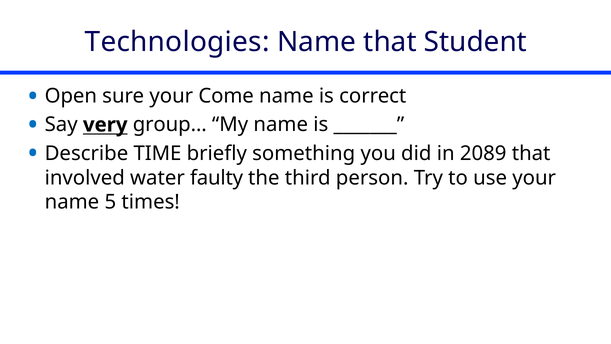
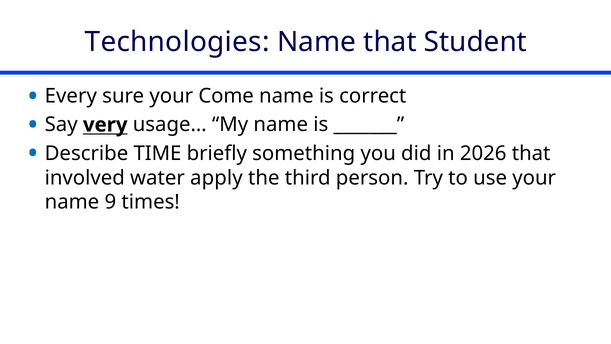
Open: Open -> Every (71, 96)
group…: group… -> usage… (170, 125)
2089: 2089 -> 2026 (483, 153)
faulty: faulty -> apply (216, 178)
5: 5 -> 9 (110, 202)
